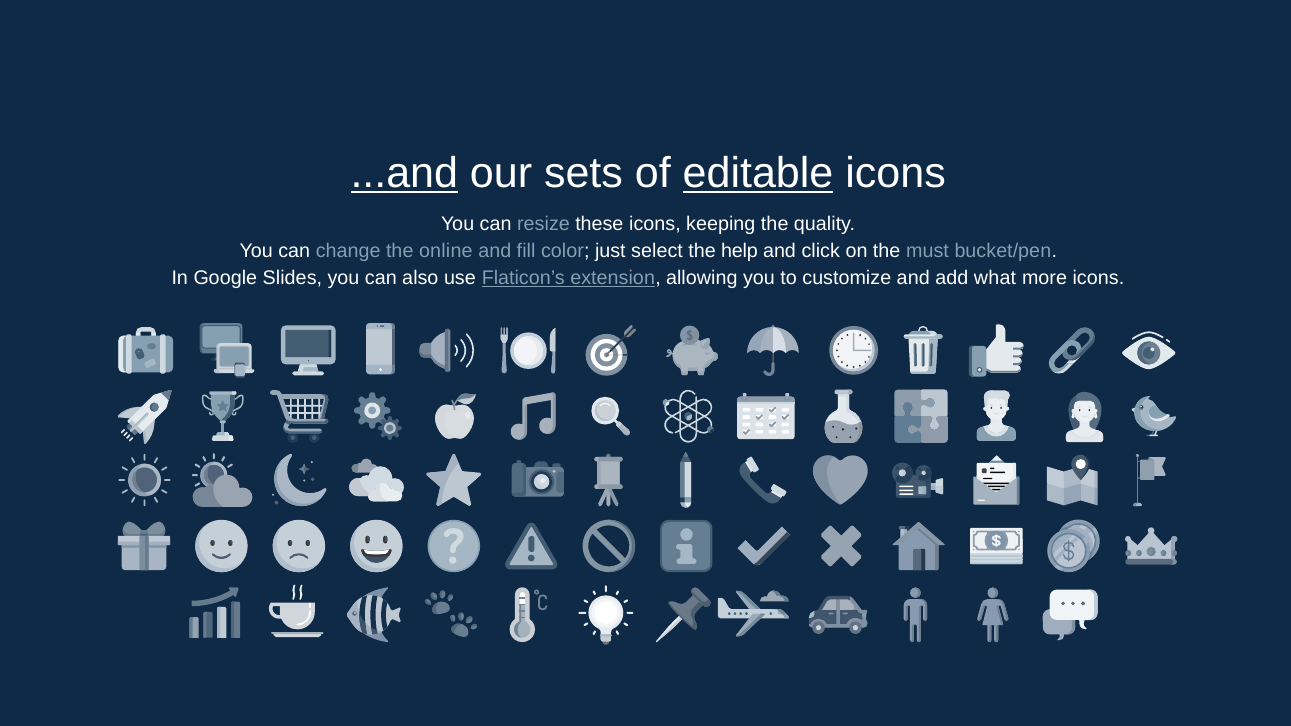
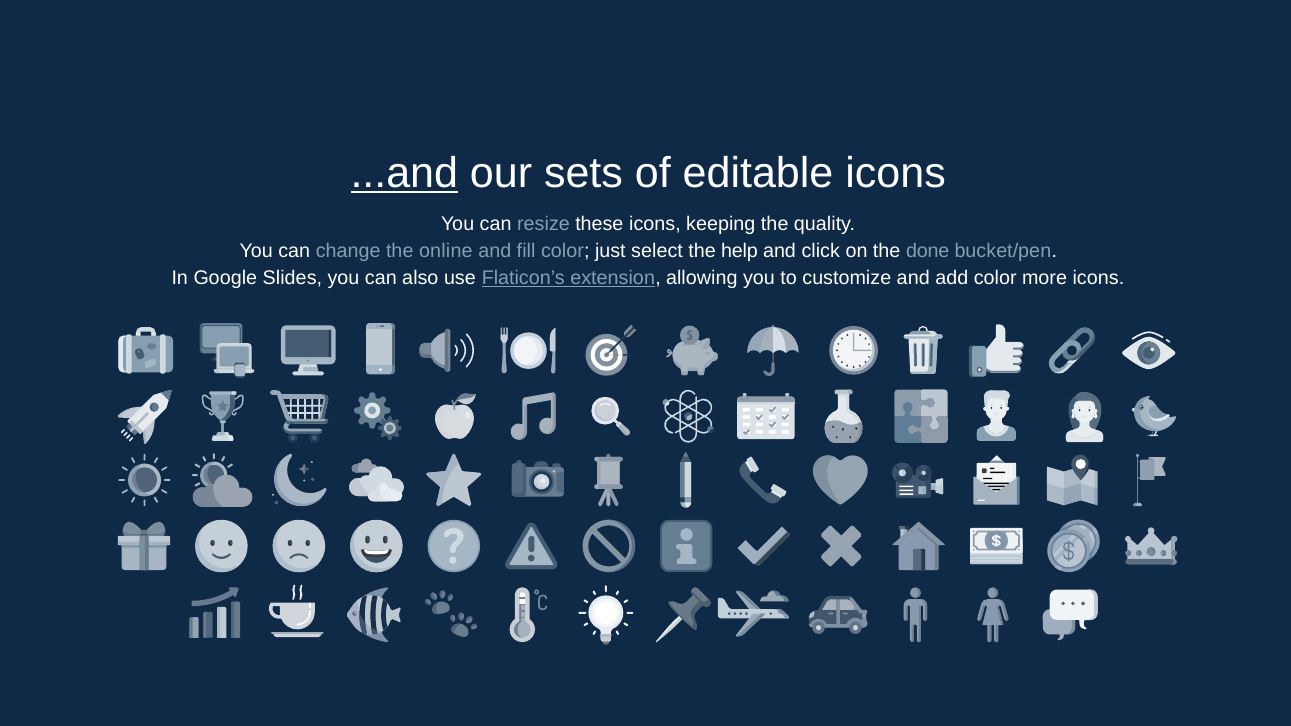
editable underline: present -> none (758, 174)
must: must -> done (928, 251)
add what: what -> color (995, 278)
